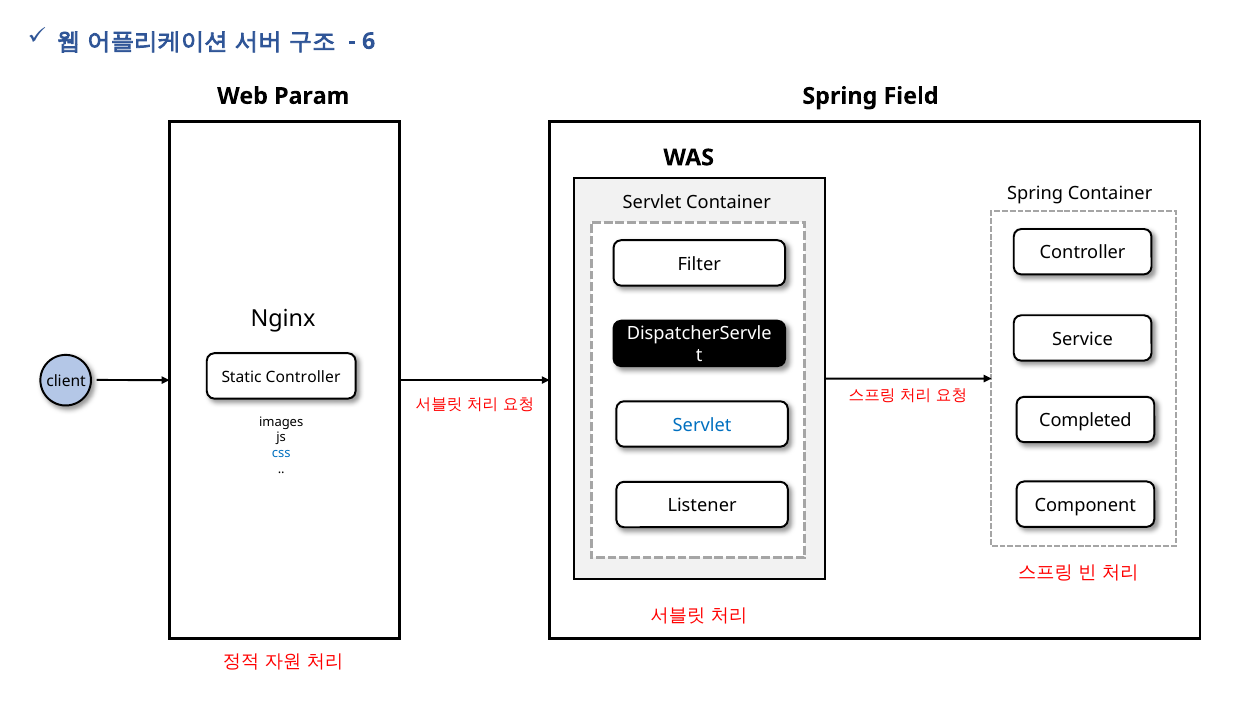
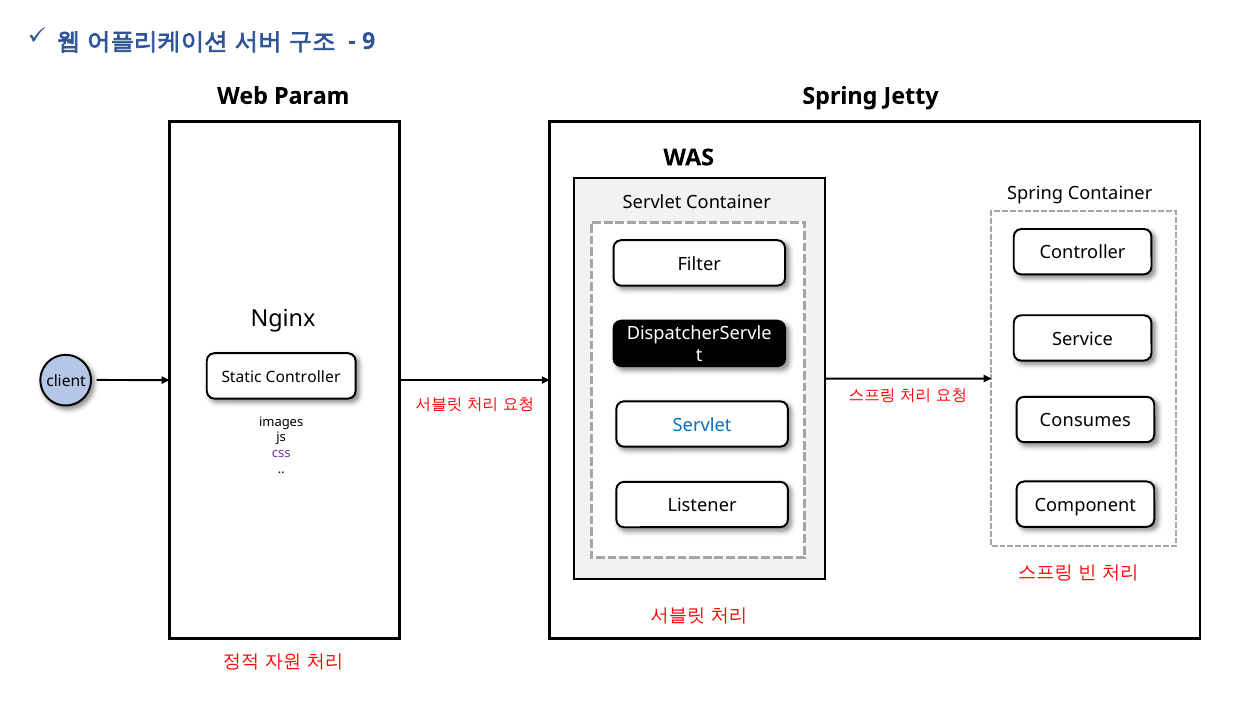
6: 6 -> 9 (369, 41)
Field: Field -> Jetty (911, 96)
Completed: Completed -> Consumes (1085, 421)
css colour: blue -> purple (281, 453)
